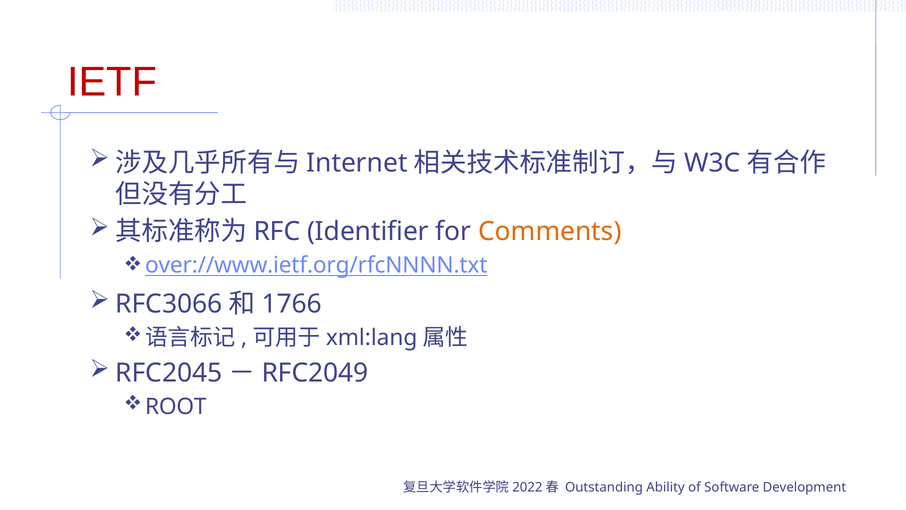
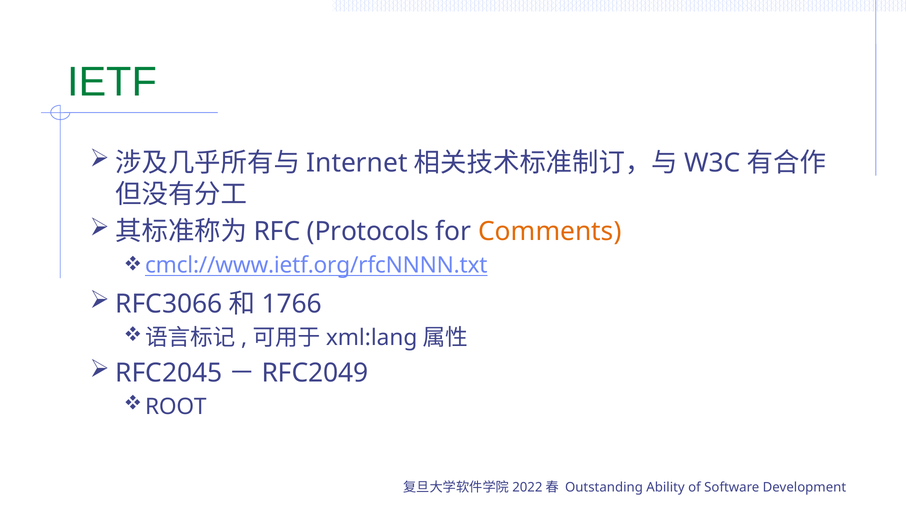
IETF colour: red -> green (112, 82)
Identifier: Identifier -> Protocols (368, 231)
over://www.ietf.org/rfcNNNN.txt: over://www.ietf.org/rfcNNNN.txt -> cmcl://www.ietf.org/rfcNNNN.txt (316, 265)
